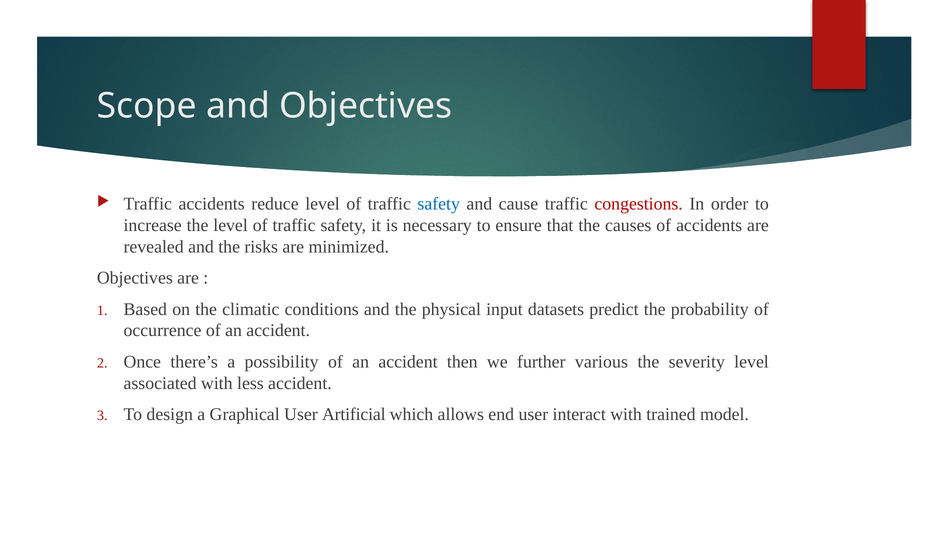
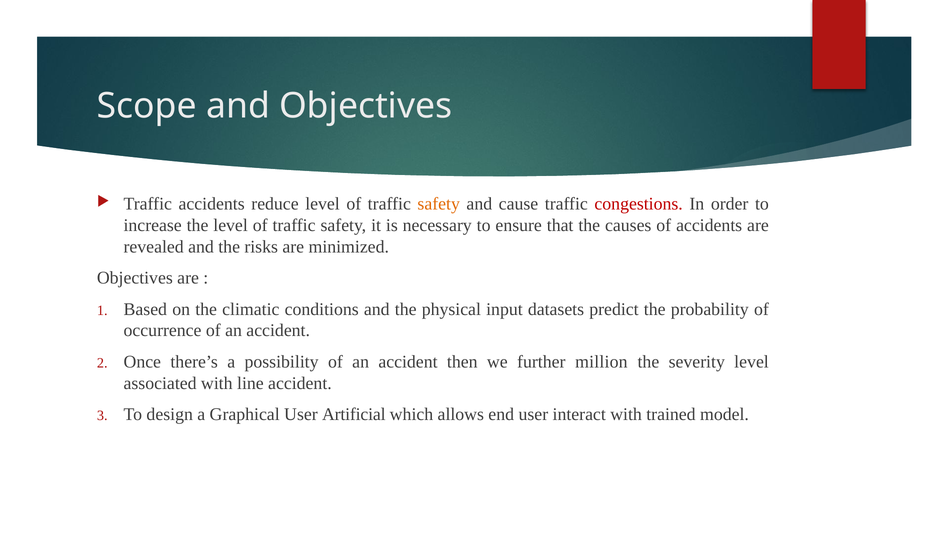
safety colour: blue -> orange (439, 204)
various: various -> million (601, 362)
less: less -> line (250, 383)
